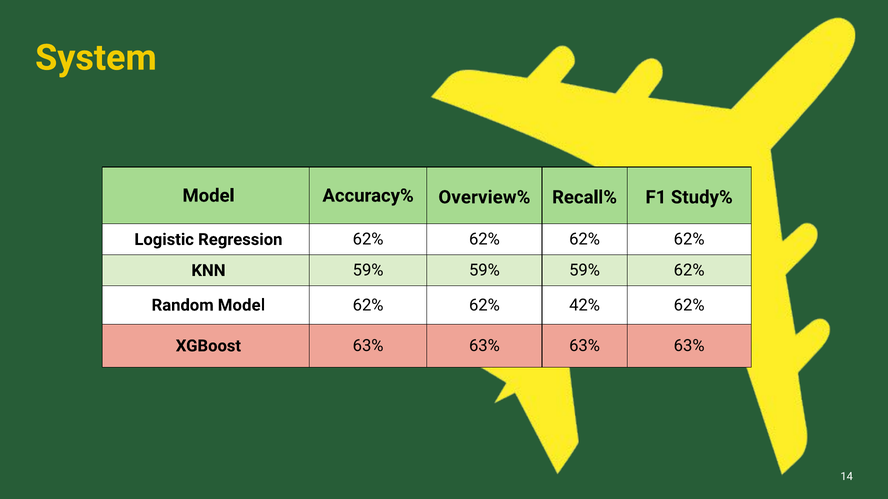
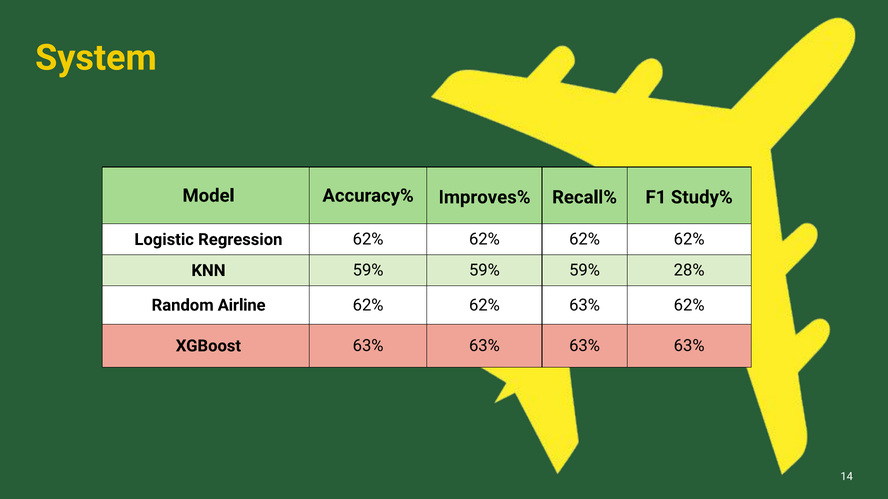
Overview%: Overview% -> Improves% (484, 197)
59% 62%: 62% -> 28% (689, 271)
Random Model: Model -> Airline (242, 305)
62% 42%: 42% -> 63% (585, 305)
